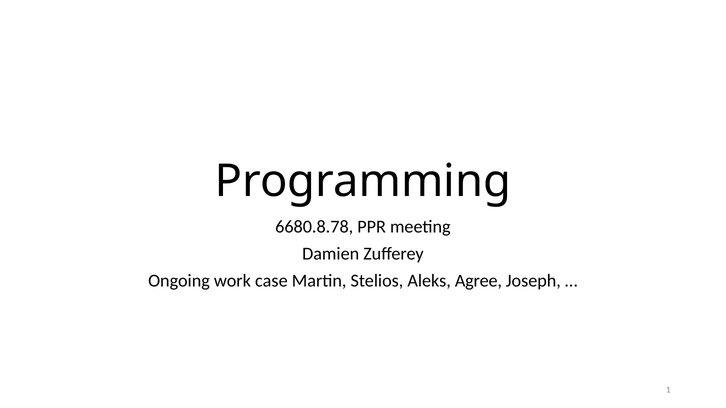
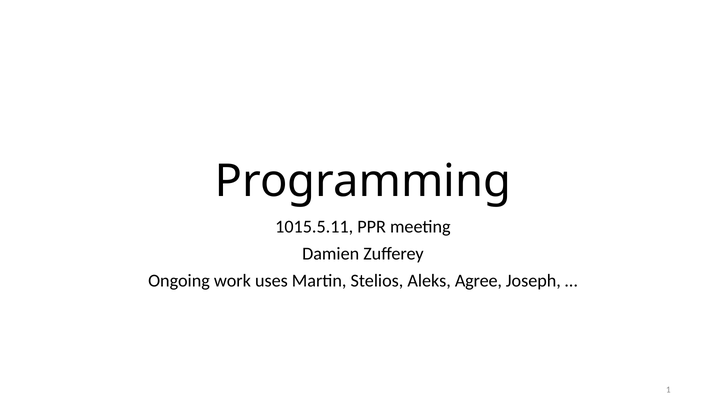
6680.8.78: 6680.8.78 -> 1015.5.11 (314, 227)
case: case -> uses (271, 281)
